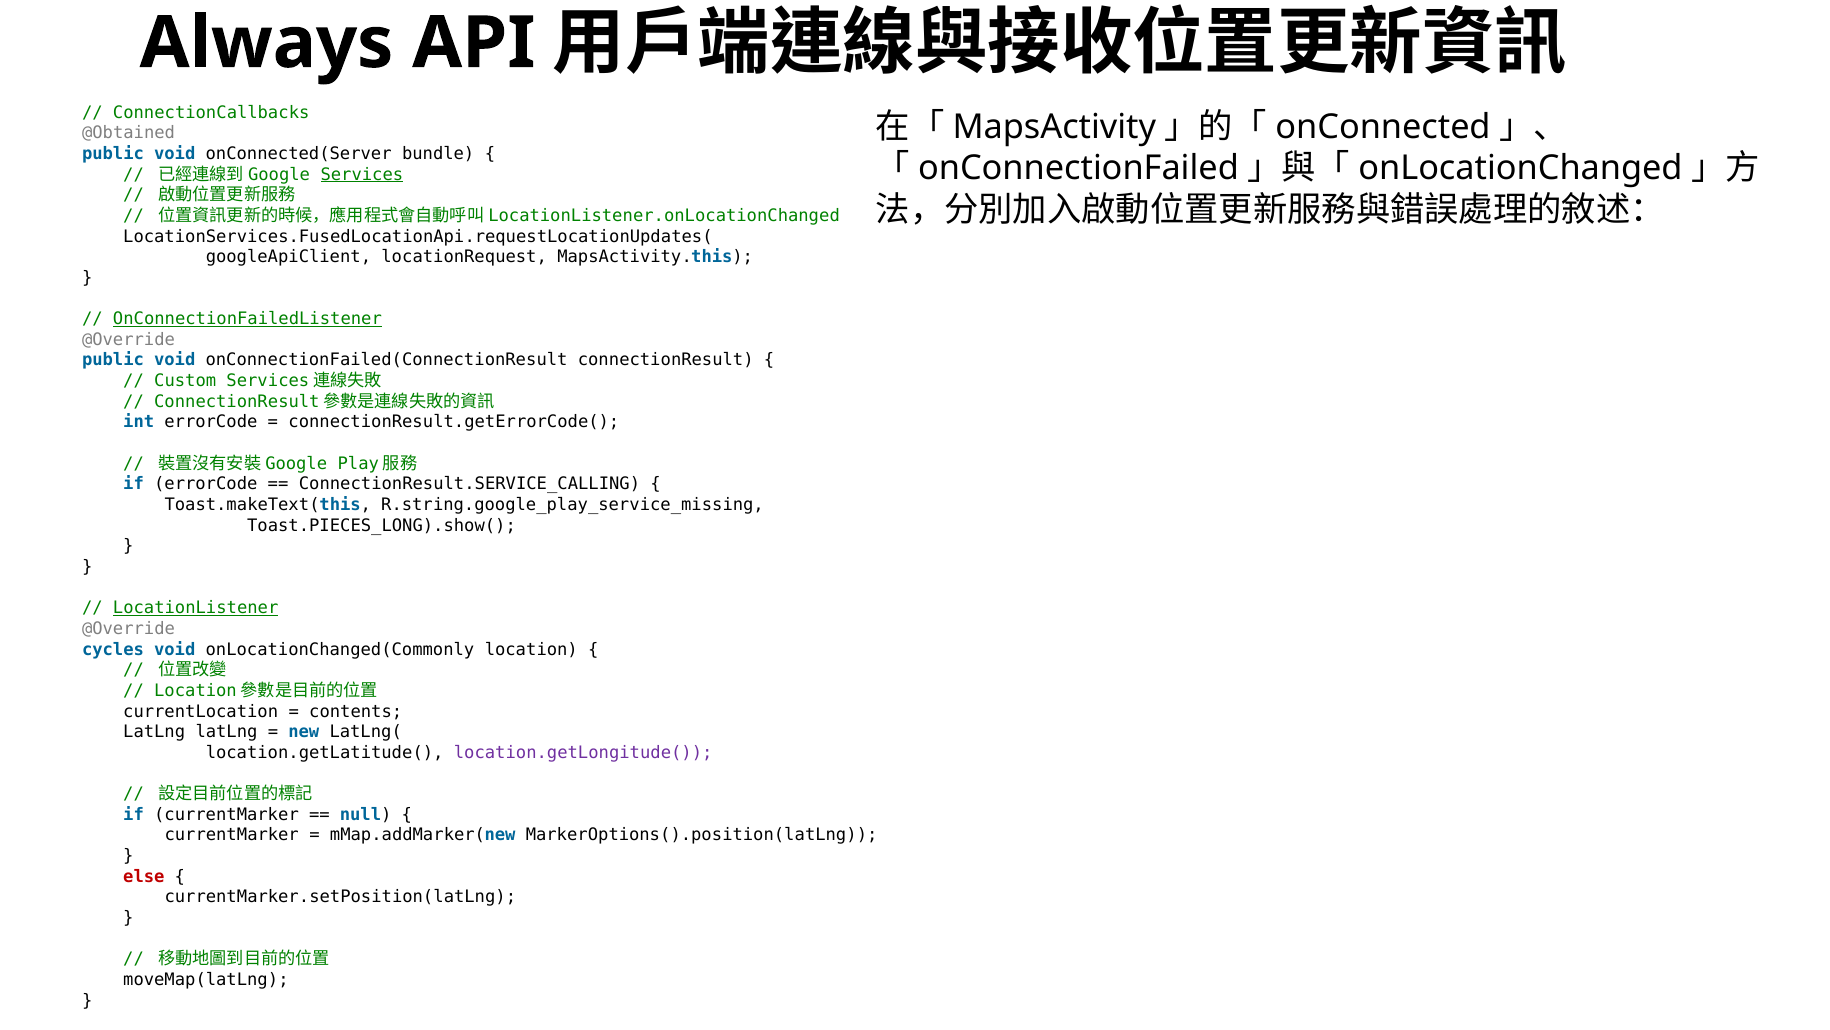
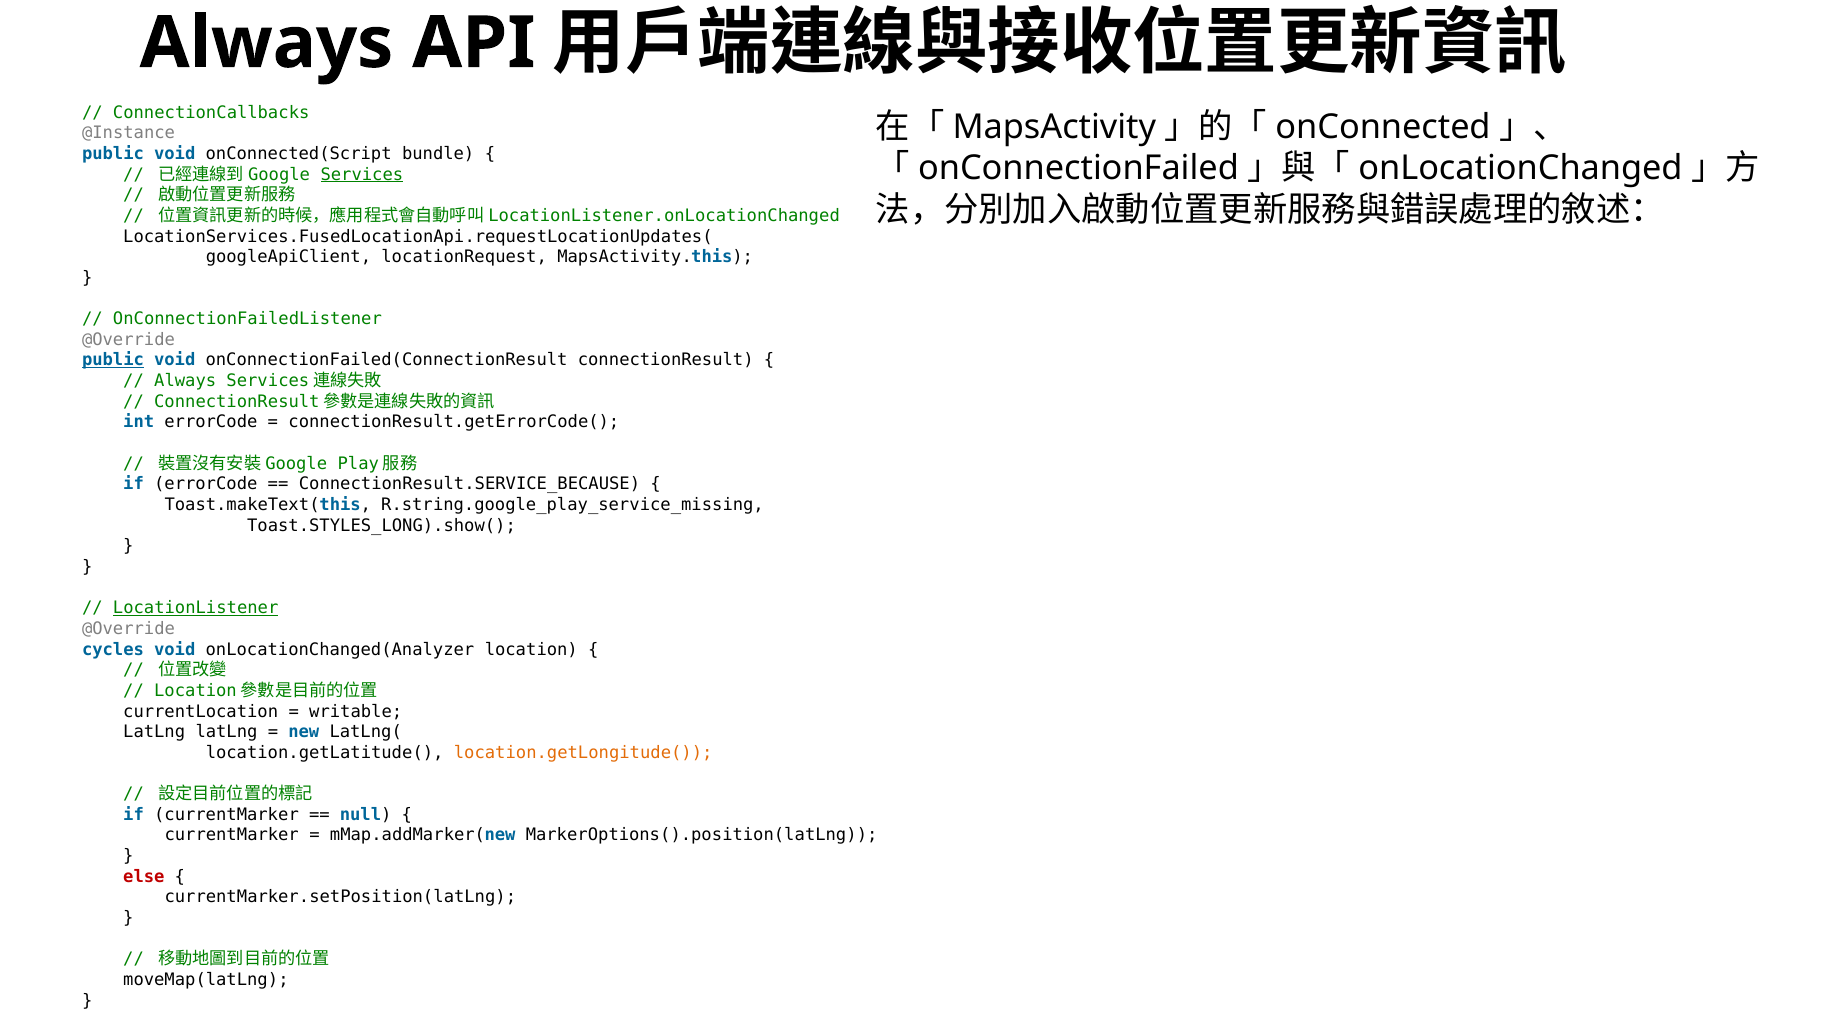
@Obtained: @Obtained -> @Instance (129, 133)
onConnected(Server: onConnected(Server -> onConnected(Script (299, 154)
OnConnectionFailedListener underline: present -> none (247, 319)
public underline: none -> present (113, 360)
Custom: Custom -> Always (185, 381)
ConnectionResult.SERVICE_CALLING: ConnectionResult.SERVICE_CALLING -> ConnectionResult.SERVICE_BECAUSE (470, 484)
Toast.PIECES_LONG).show(: Toast.PIECES_LONG).show( -> Toast.STYLES_LONG).show( (382, 525)
onLocationChanged(Commonly: onLocationChanged(Commonly -> onLocationChanged(Analyzer (340, 649)
contents: contents -> writable (356, 711)
location.getLongitude( colour: purple -> orange (583, 752)
